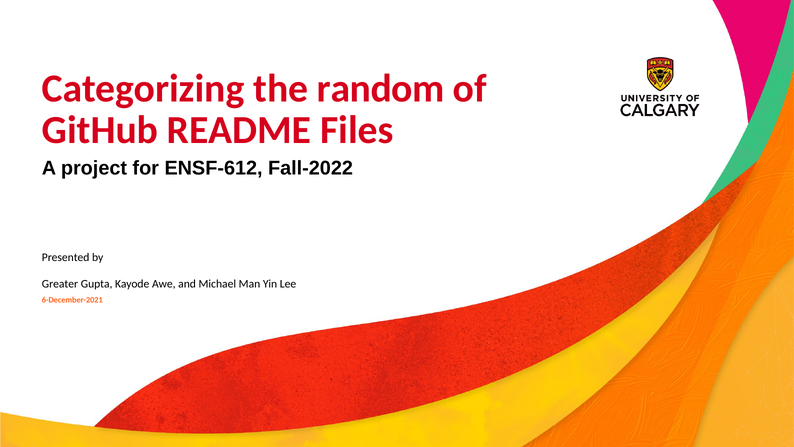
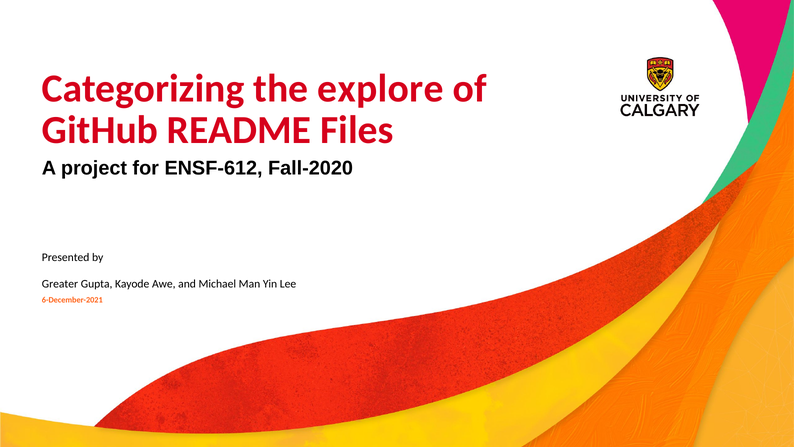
random: random -> explore (380, 89)
Fall-2022: Fall-2022 -> Fall-2020 (311, 168)
